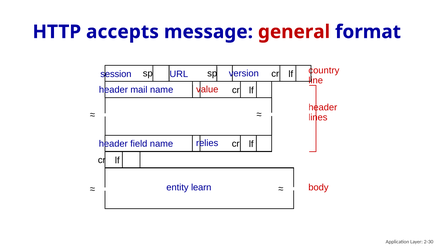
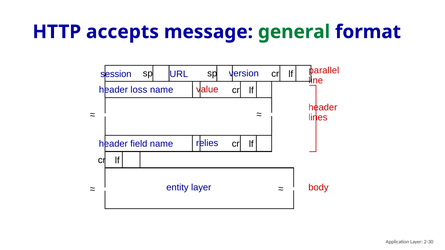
general colour: red -> green (294, 32)
country: country -> parallel (324, 71)
mail: mail -> loss (139, 90)
entity learn: learn -> layer (201, 188)
